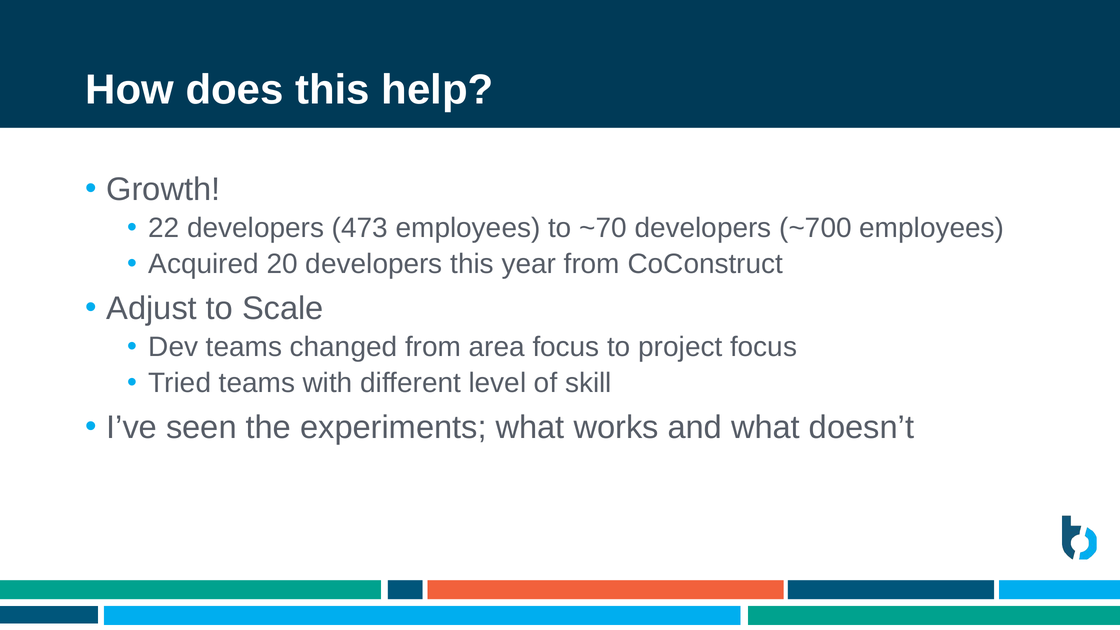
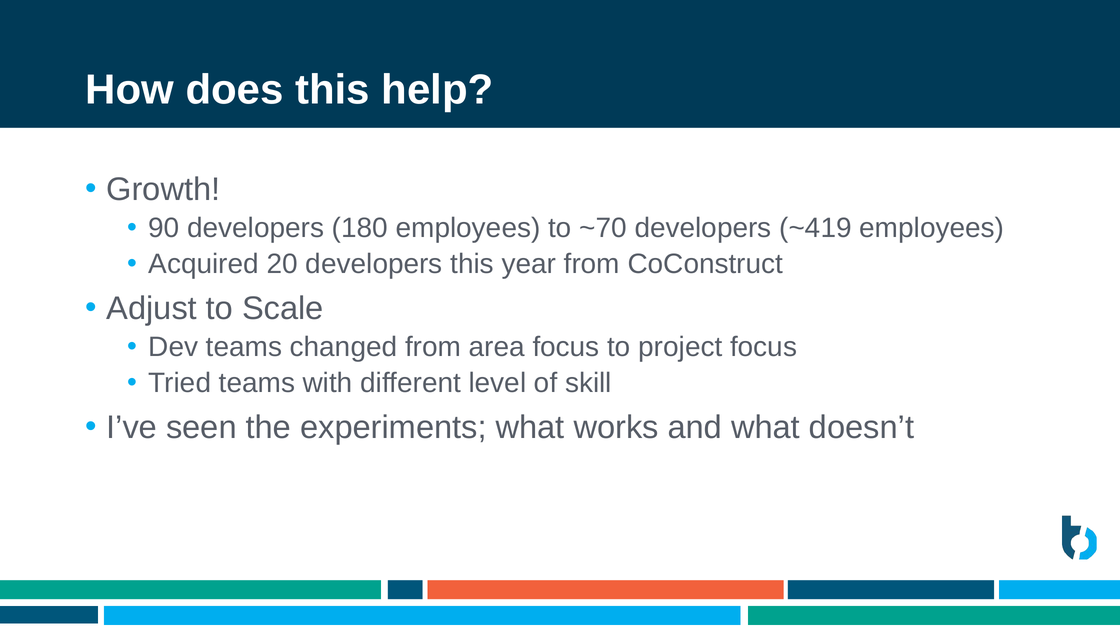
22: 22 -> 90 (164, 228)
473: 473 -> 180 (360, 228)
~700: ~700 -> ~419 (815, 228)
